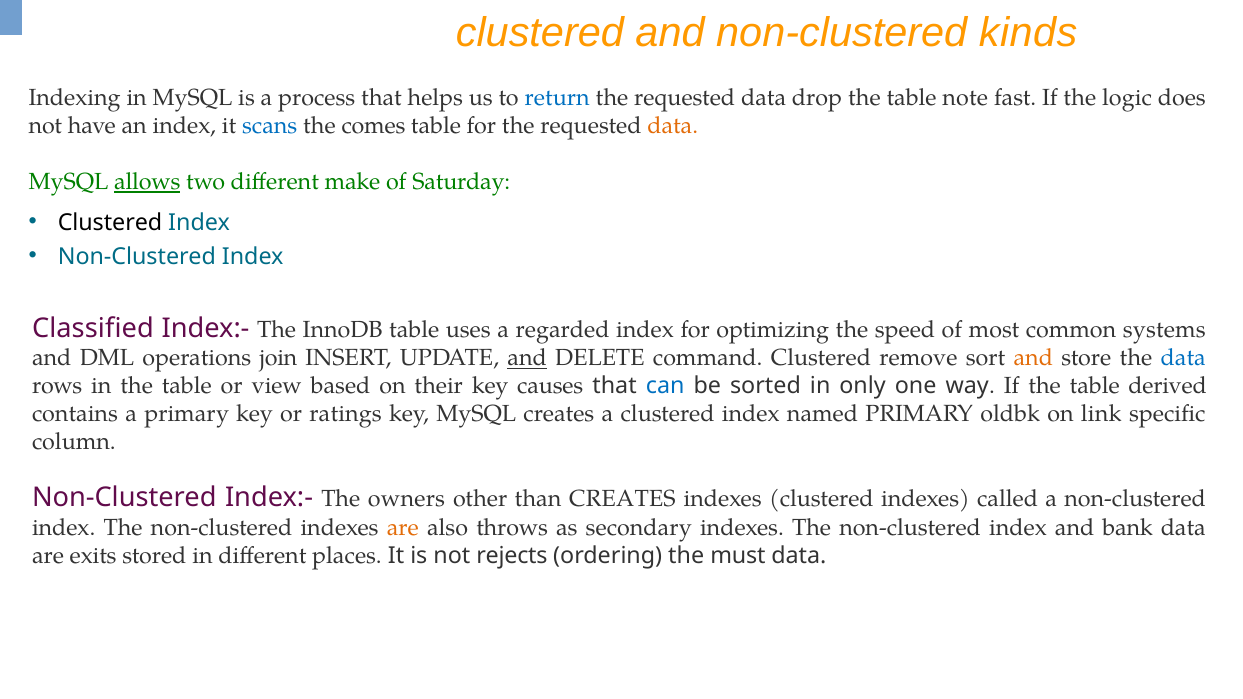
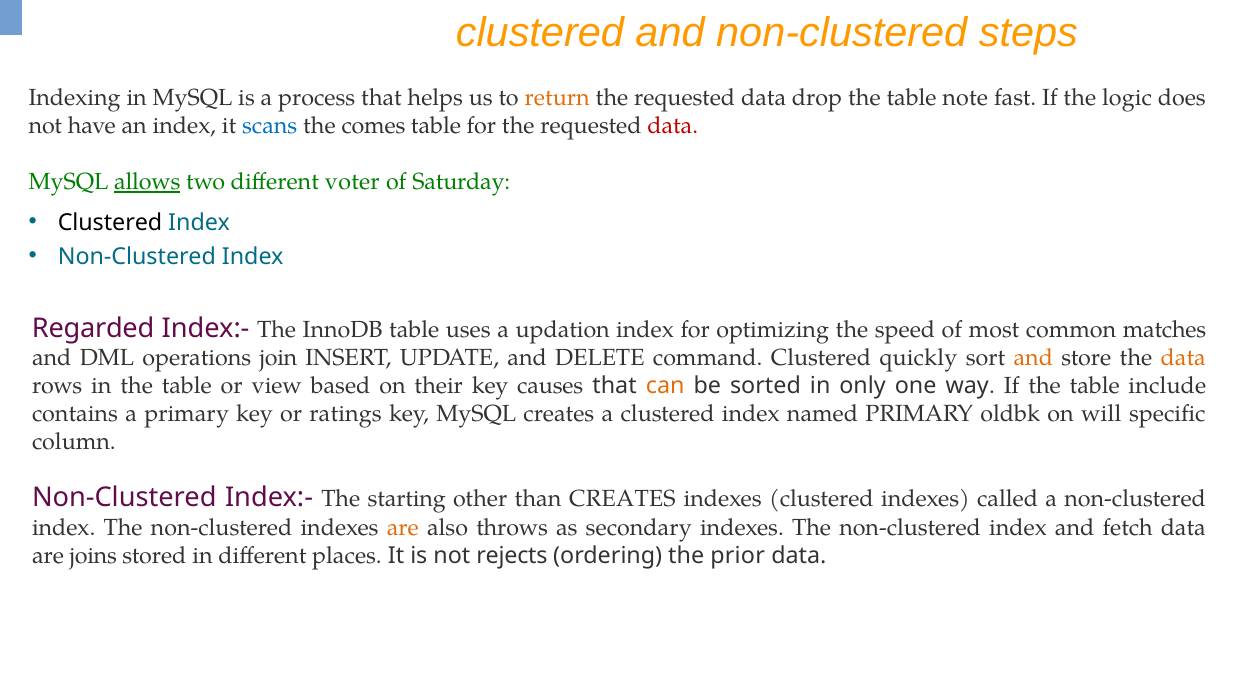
kinds: kinds -> steps (1028, 32)
return colour: blue -> orange (557, 98)
data colour: orange -> red (673, 126)
make: make -> voter (352, 182)
Classified: Classified -> Regarded (93, 328)
regarded: regarded -> updation (563, 330)
systems: systems -> matches (1164, 330)
and underline: present -> none (527, 358)
remove: remove -> quickly (918, 358)
data colour: blue -> orange (1183, 358)
can colour: blue -> orange (665, 386)
derived: derived -> include (1167, 386)
link: link -> will (1101, 414)
owners: owners -> starting (407, 499)
bank: bank -> fetch (1128, 528)
exits: exits -> joins (93, 556)
must: must -> prior (738, 556)
